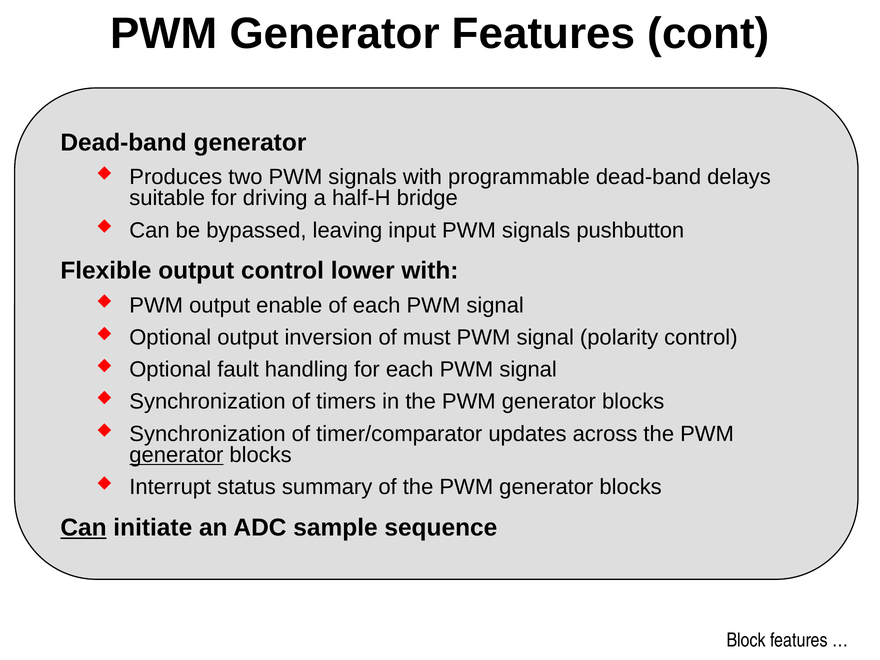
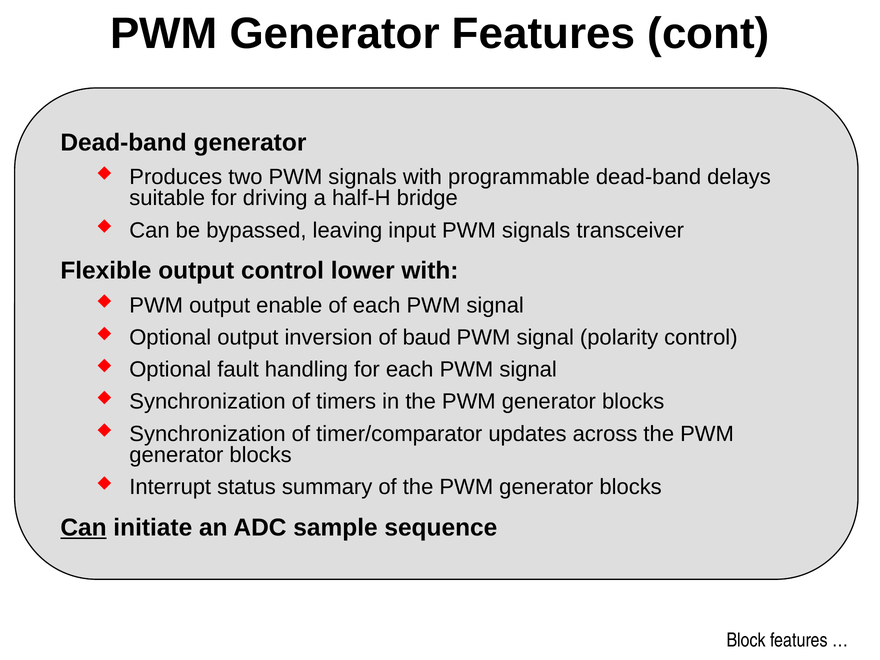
pushbutton: pushbutton -> transceiver (630, 230)
must: must -> baud (427, 337)
generator underline: present -> none (176, 455)
